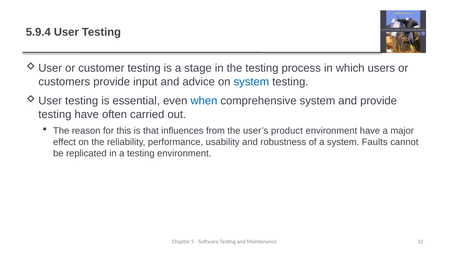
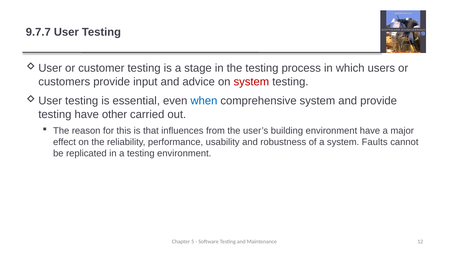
5.9.4: 5.9.4 -> 9.7.7 (38, 32)
system colour: blue -> red (251, 82)
often: often -> other (115, 114)
product: product -> building (287, 131)
